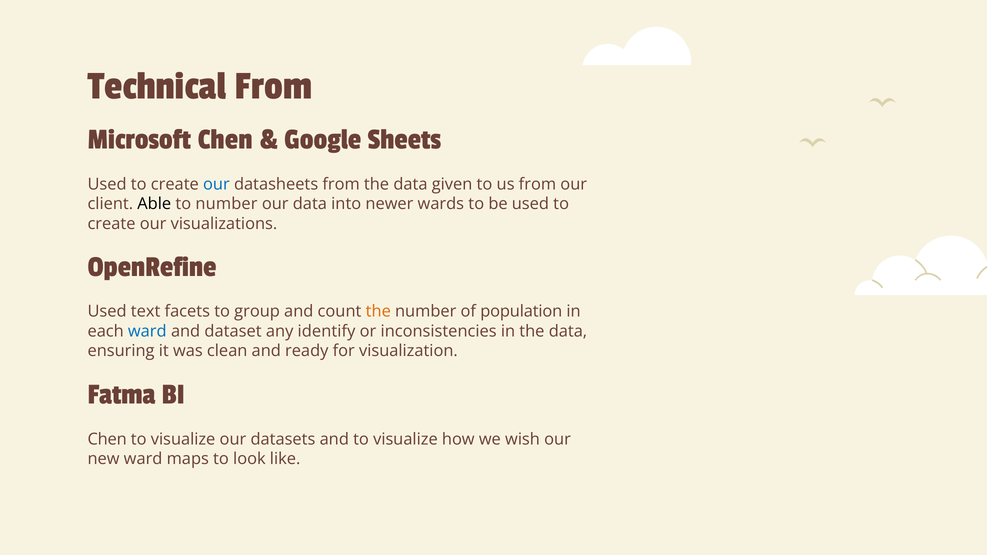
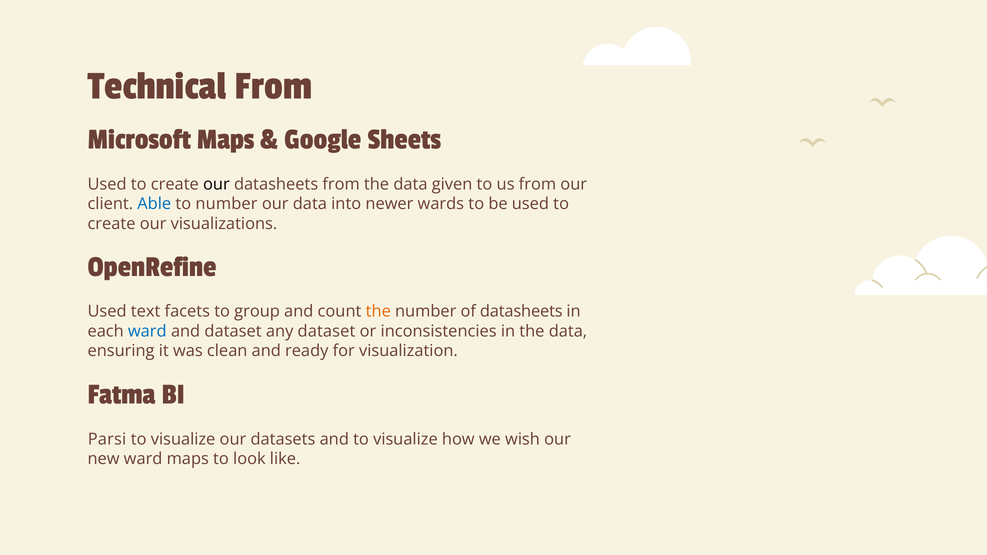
Microsoft Chen: Chen -> Maps (225, 139)
our colour: blue -> black (216, 184)
Able colour: black -> blue (154, 204)
of population: population -> datasheets (521, 312)
any identify: identify -> dataset (326, 331)
Chen: Chen -> Parsi (107, 439)
